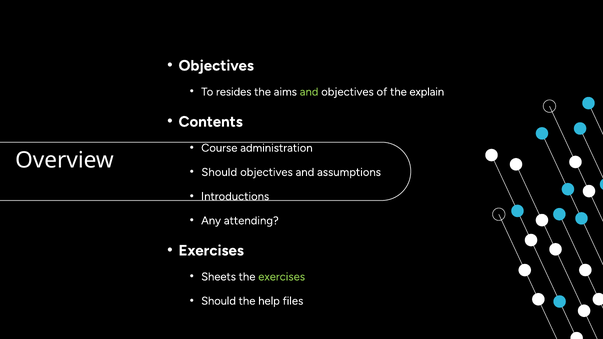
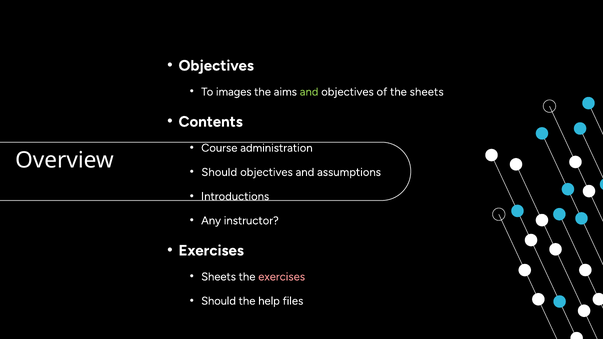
resides: resides -> images (234, 92)
the explain: explain -> sheets (427, 92)
attending: attending -> instructor (251, 221)
exercises colour: light green -> pink (282, 277)
